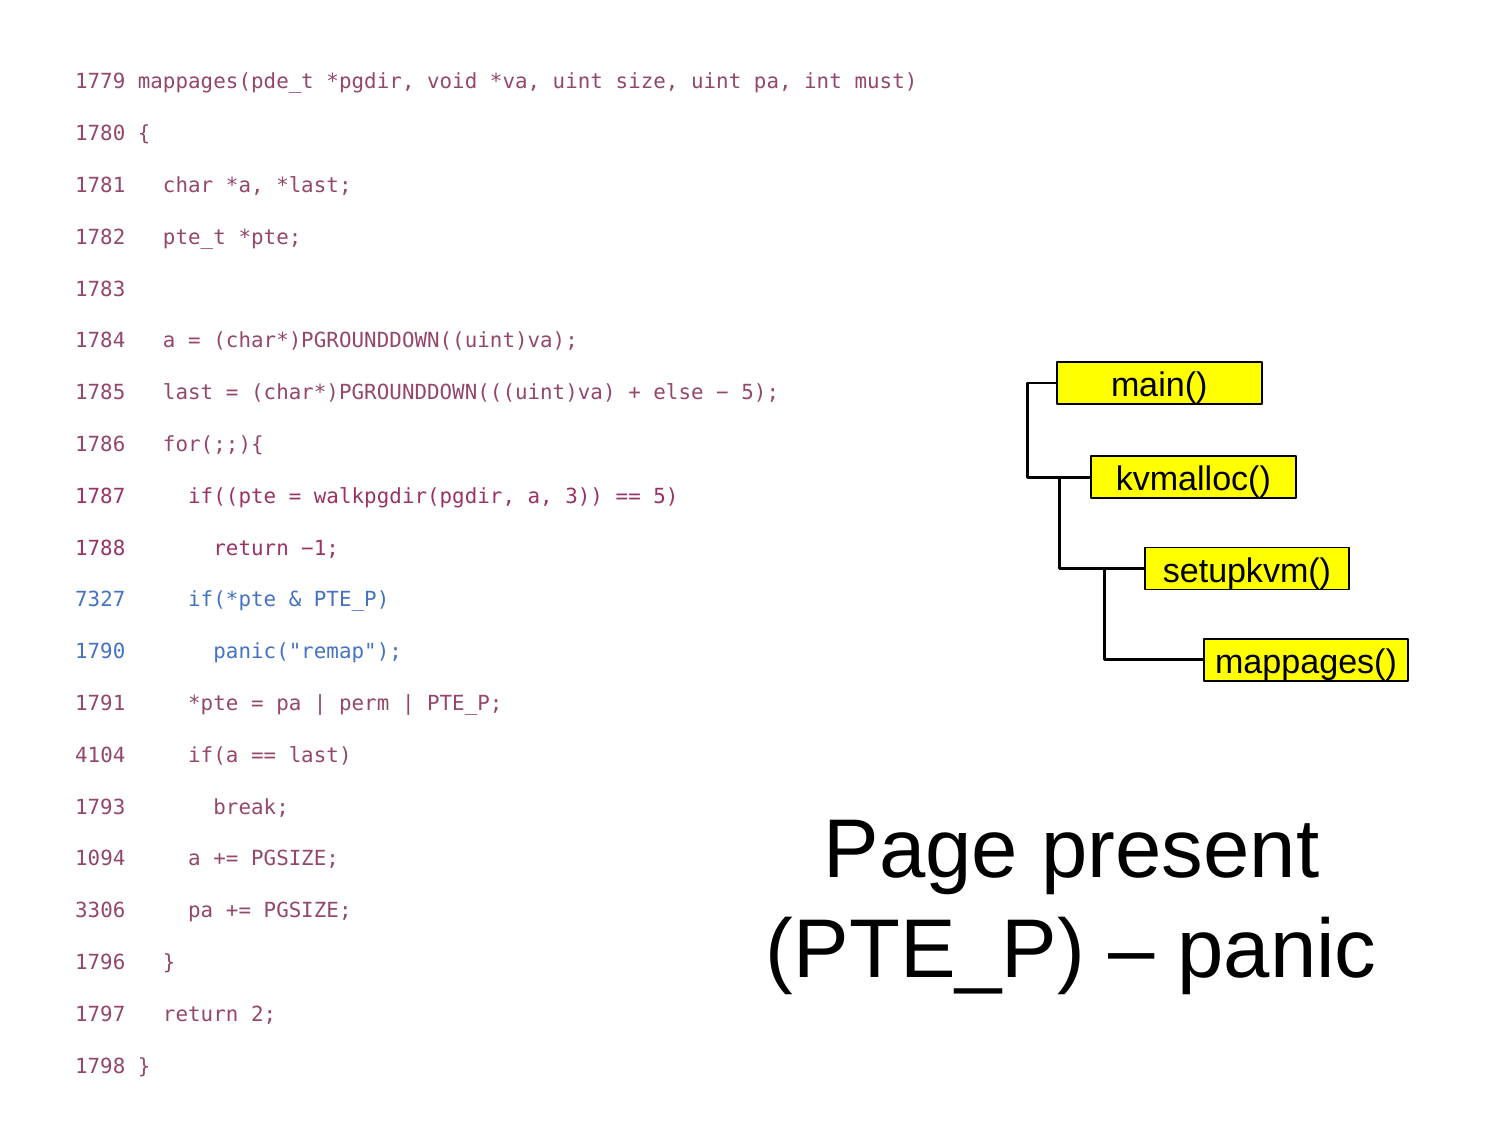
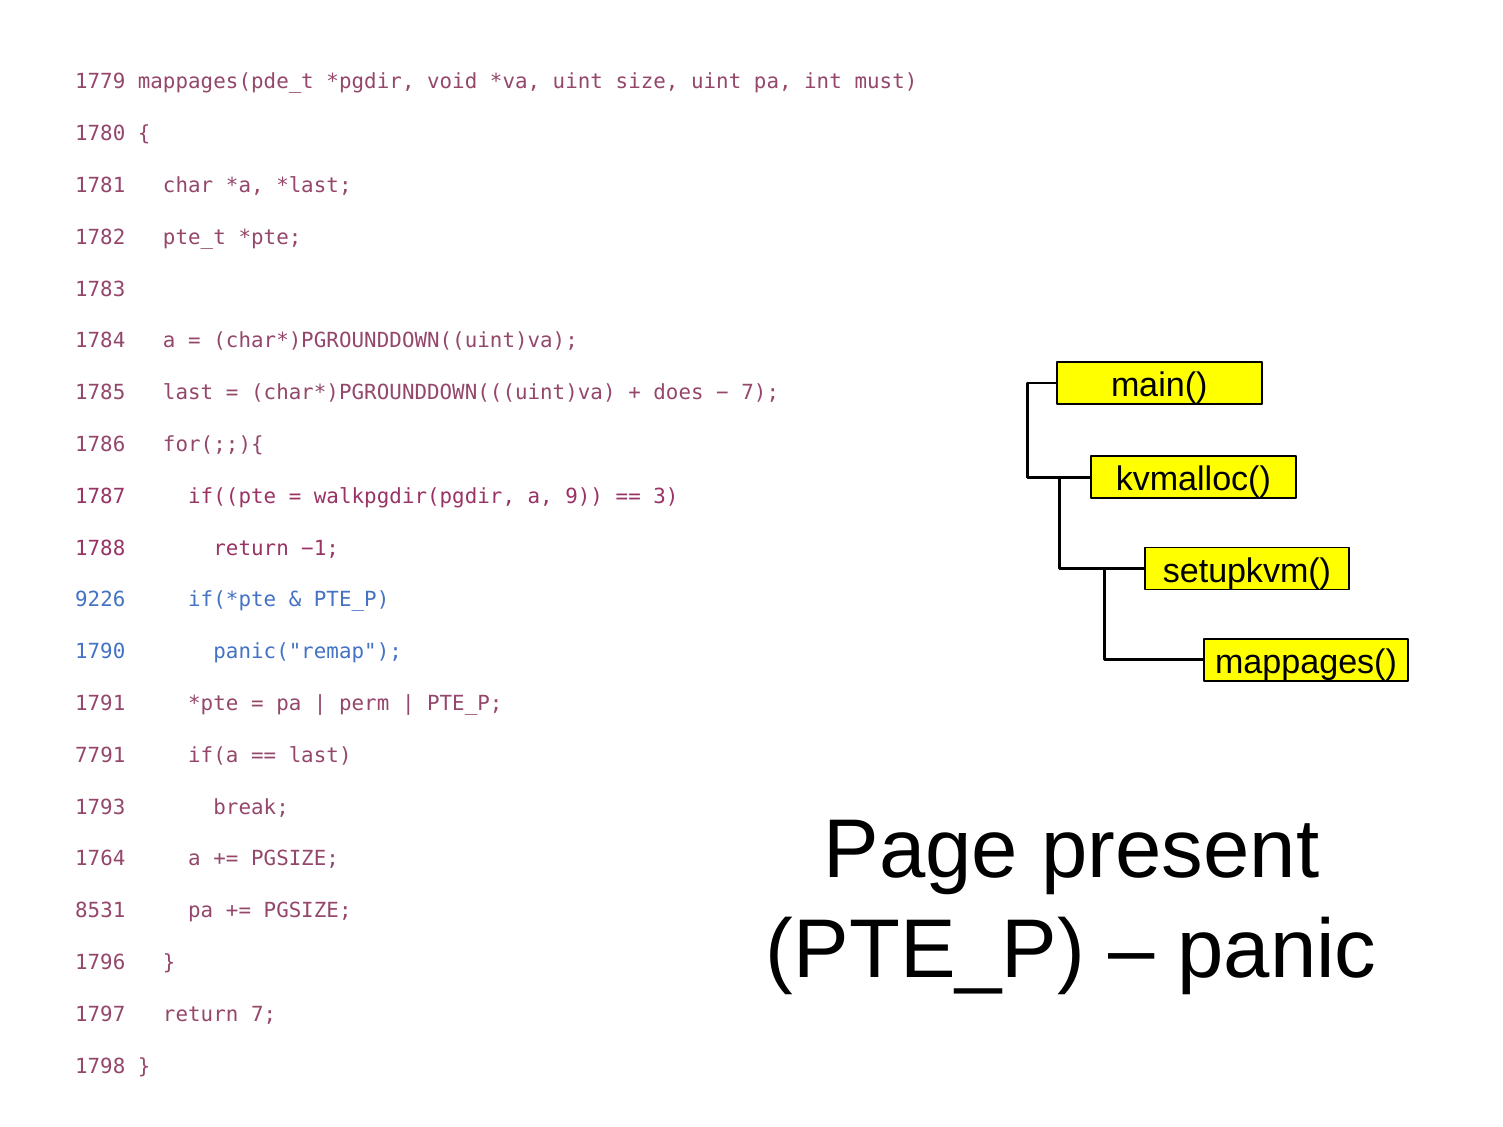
else: else -> does (678, 393)
5: 5 -> 7 (760, 393)
3: 3 -> 9 (584, 496)
5: 5 -> 3 (666, 496)
7327: 7327 -> 9226 (100, 600)
4104: 4104 -> 7791 (100, 755)
1094: 1094 -> 1764 (100, 859)
3306: 3306 -> 8531 (100, 911)
return 2: 2 -> 7 (264, 1014)
